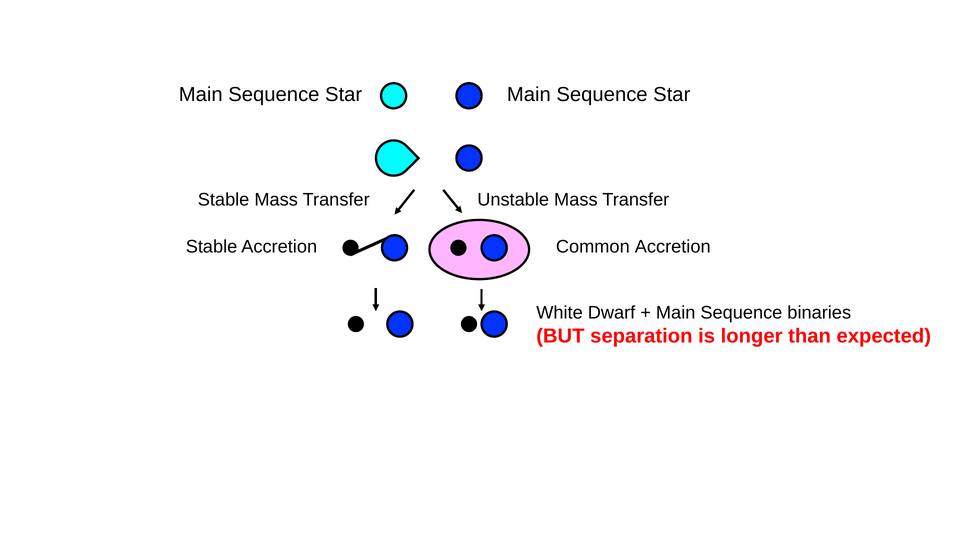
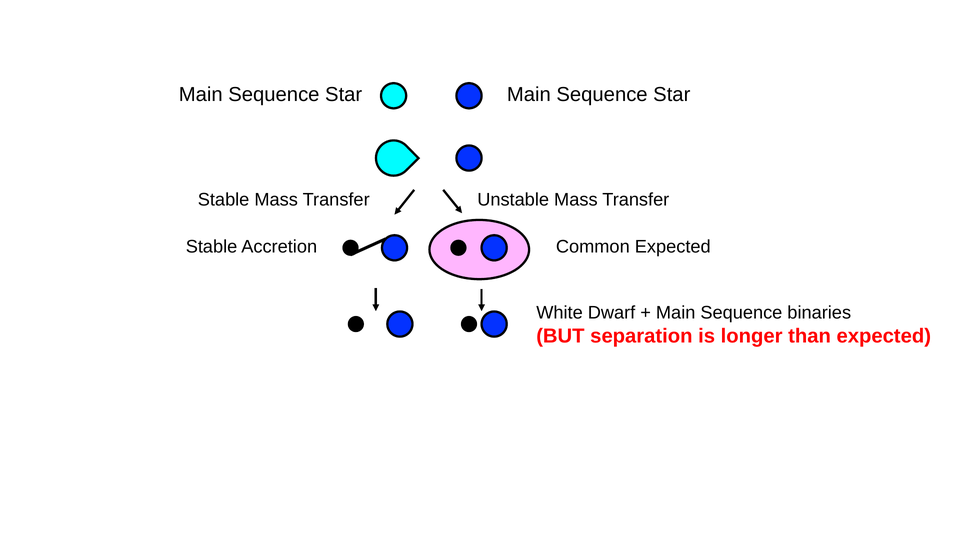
Common Accretion: Accretion -> Expected (673, 247)
